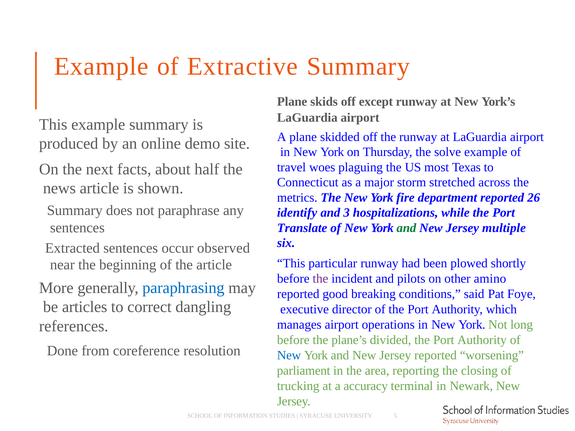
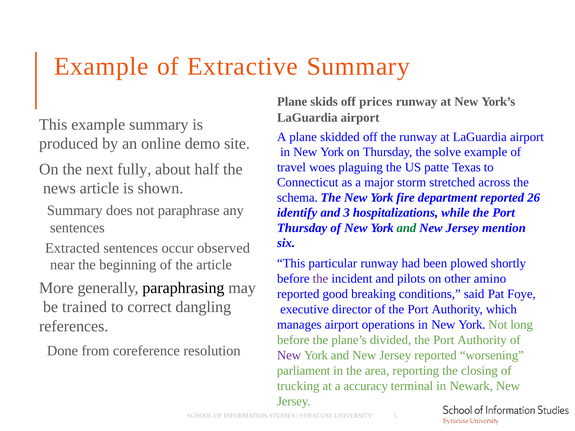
except: except -> prices (376, 102)
most: most -> patte (437, 167)
facts: facts -> fully (134, 169)
metrics: metrics -> schema (297, 198)
Translate: Translate -> Thursday (302, 228)
multiple: multiple -> mention (504, 228)
paraphrasing colour: blue -> black (183, 288)
articles: articles -> trained (85, 307)
New colour: blue -> purple (289, 356)
